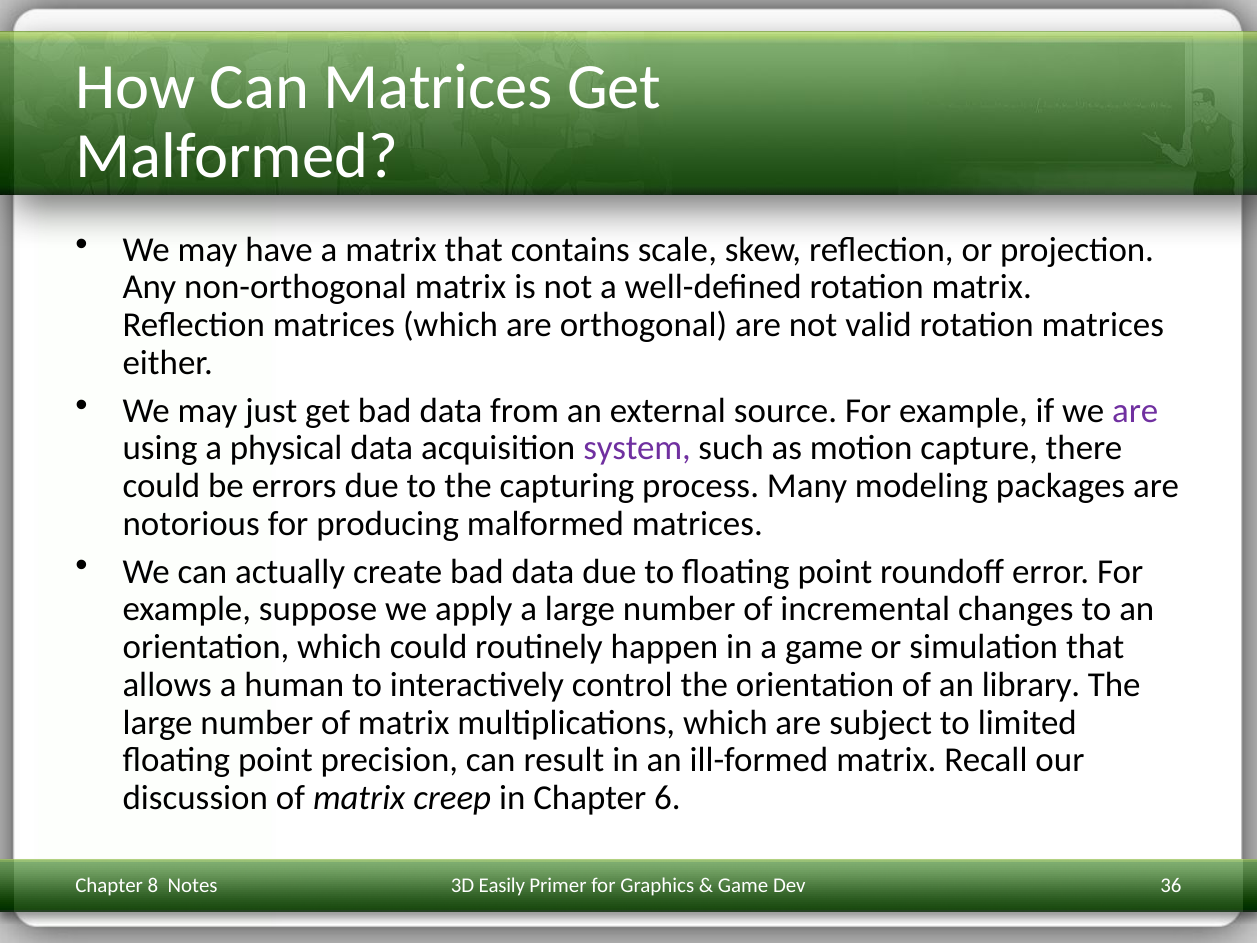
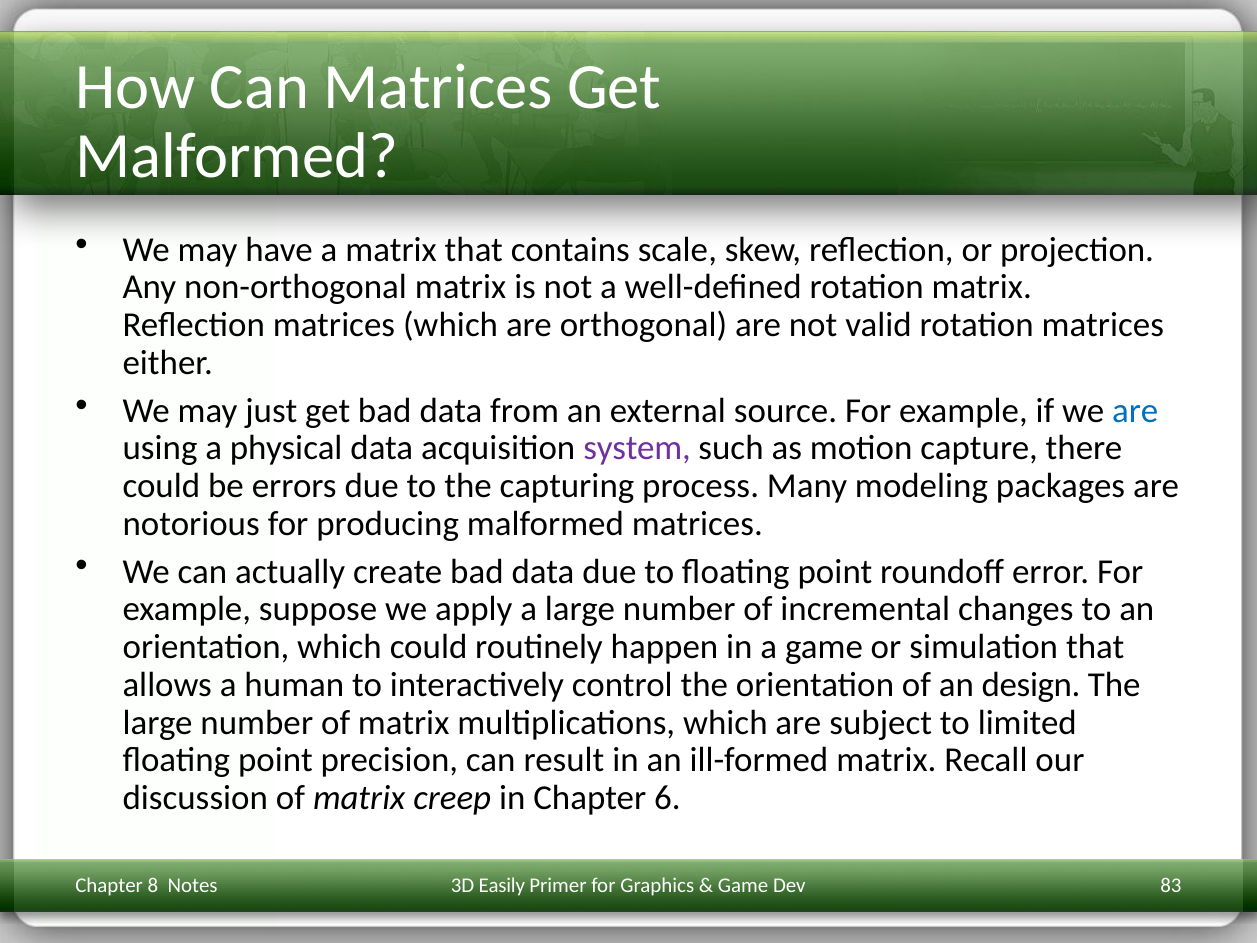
are colour: purple -> blue (1135, 411)
library: library -> design (1031, 685)
36: 36 -> 83 (1171, 885)
